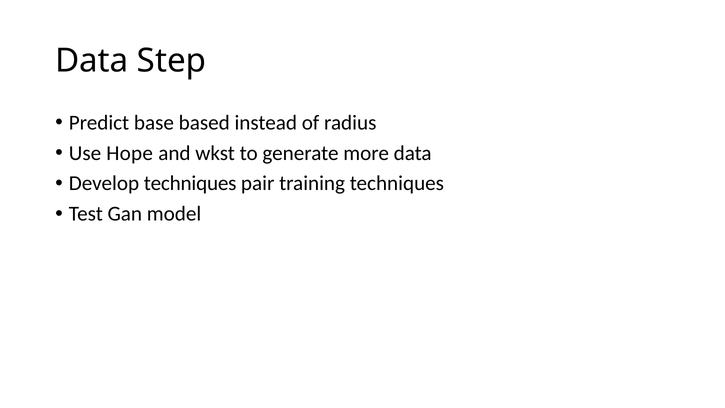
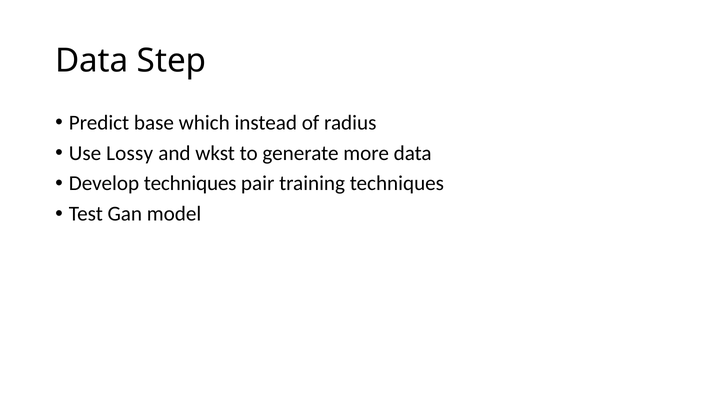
based: based -> which (204, 123)
Hope: Hope -> Lossy (130, 153)
